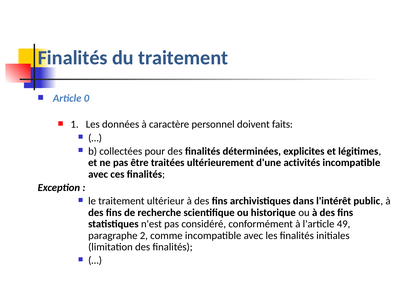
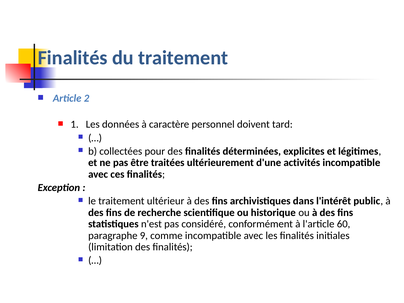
0: 0 -> 2 (87, 98)
faits: faits -> tard (282, 124)
49: 49 -> 60 (344, 224)
2: 2 -> 9 (144, 236)
